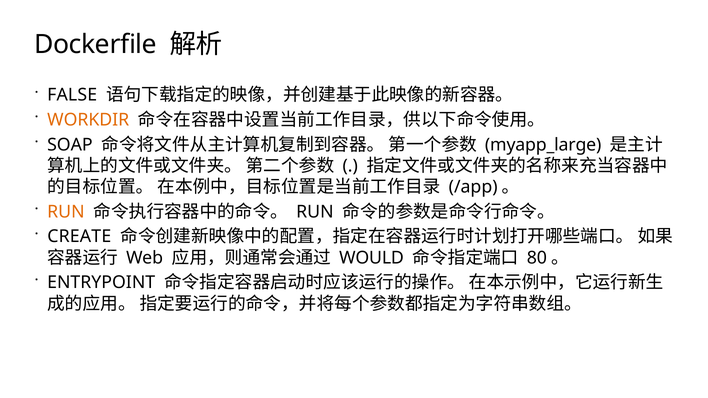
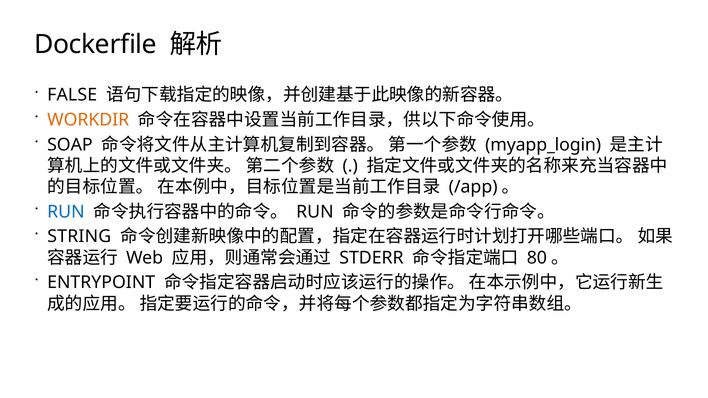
myapp_large: myapp_large -> myapp_login (543, 145)
RUN colour: orange -> blue (66, 212)
CREATE: CREATE -> STRING (79, 237)
WOULD: WOULD -> STDERR (371, 258)
